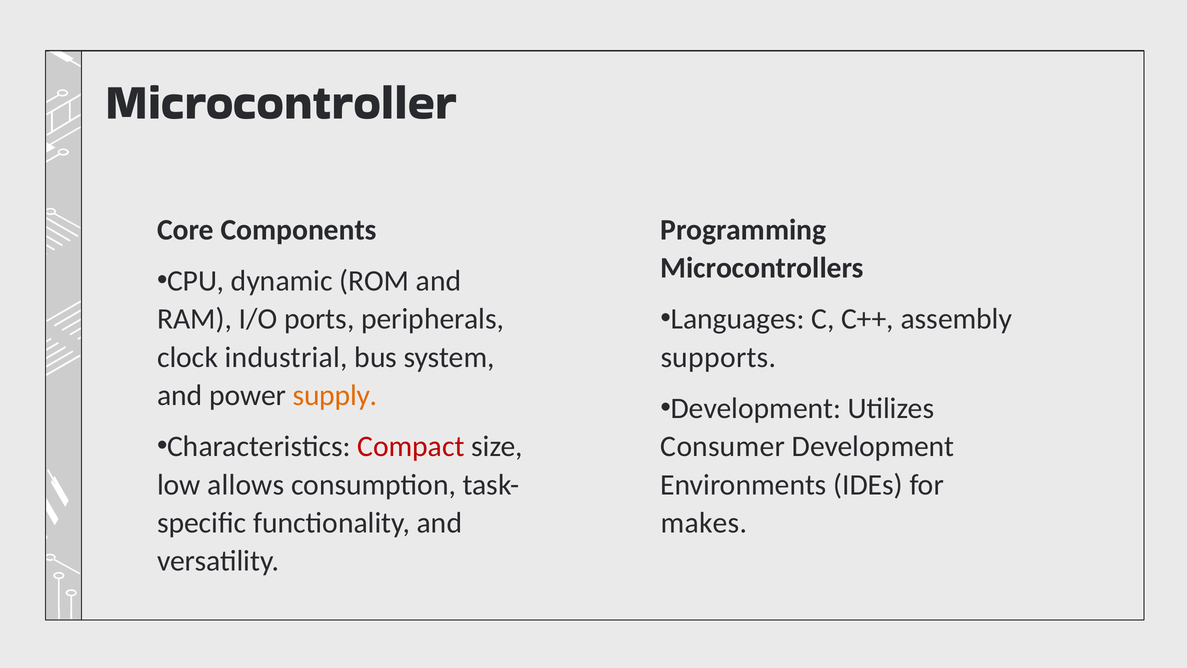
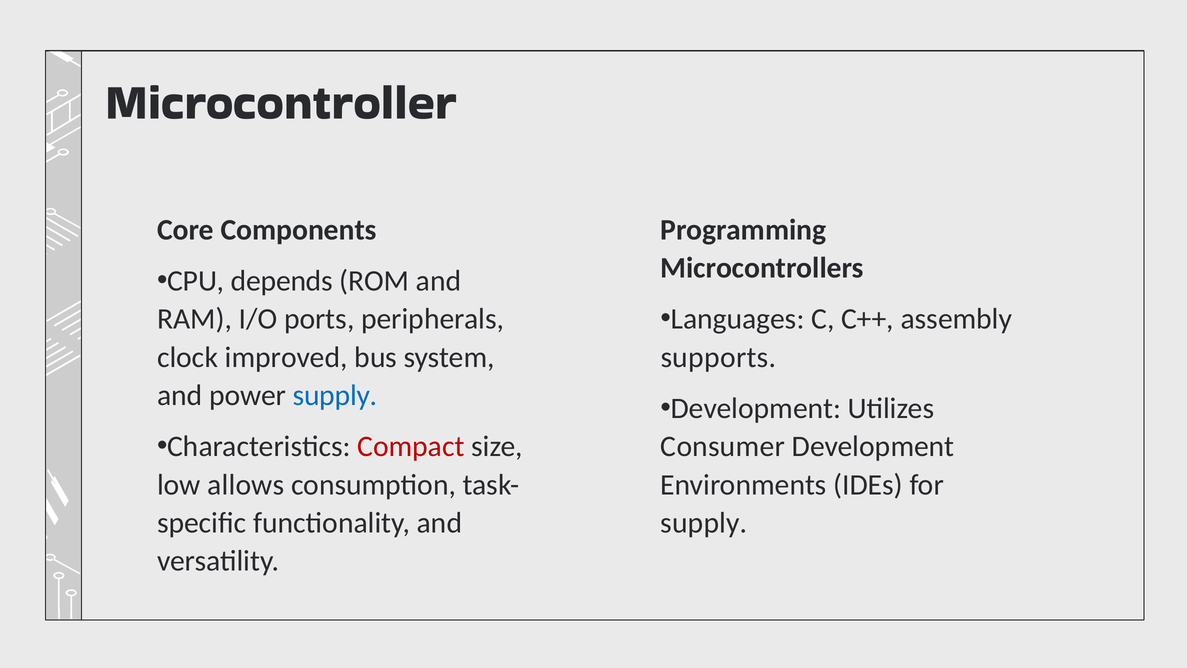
dynamic: dynamic -> depends (282, 281)
industrial: industrial -> improved (286, 357)
supply colour: orange -> blue (335, 395)
makes: makes -> supply (704, 523)
